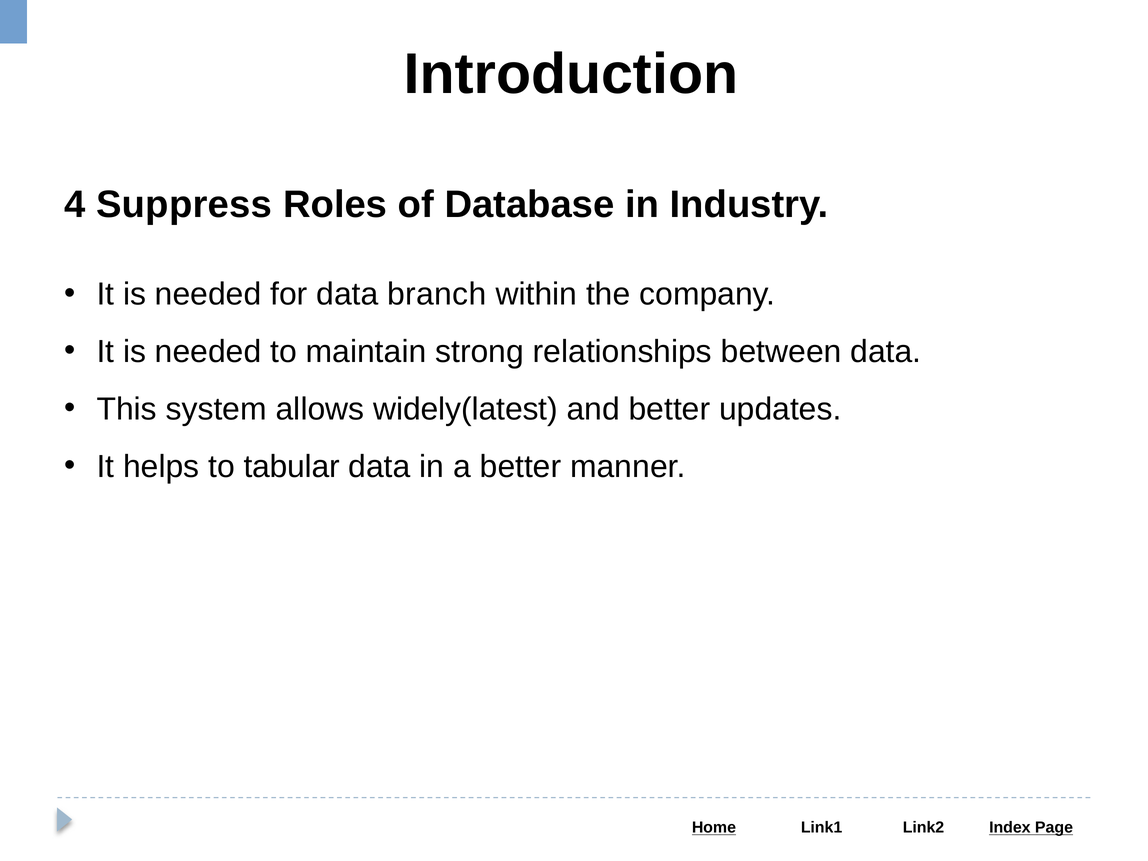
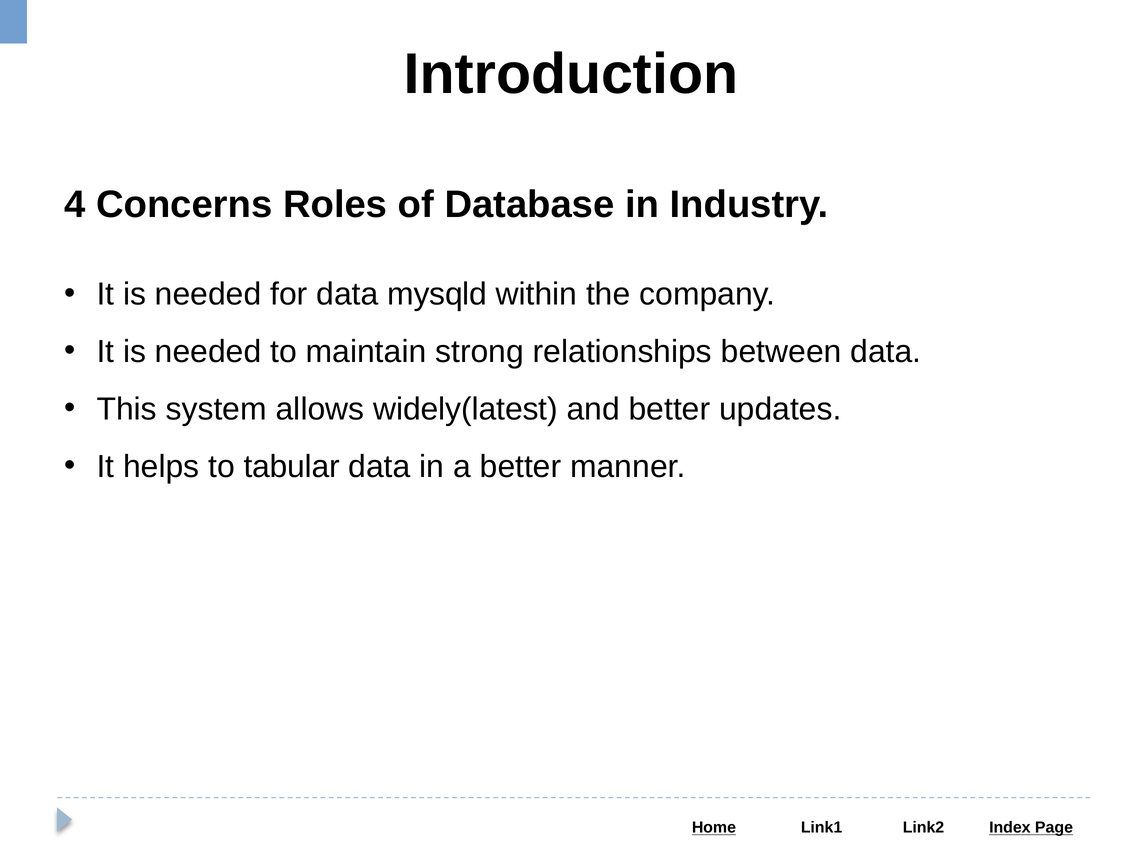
Suppress: Suppress -> Concerns (184, 205)
branch: branch -> mysqld (437, 294)
